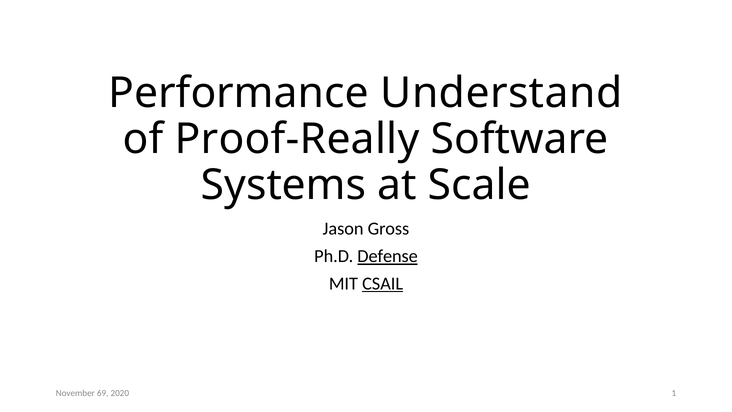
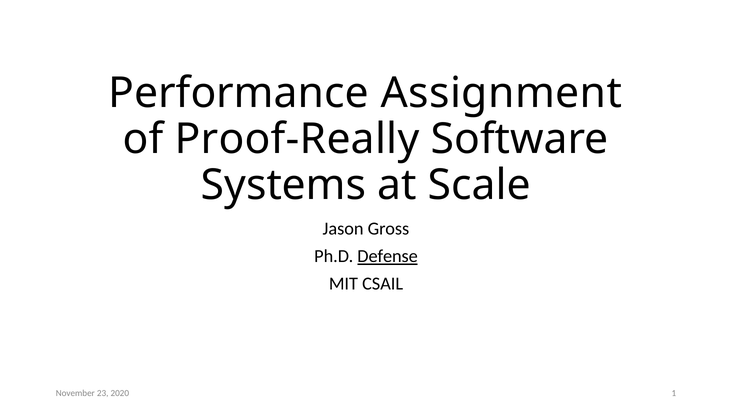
Understand: Understand -> Assignment (501, 93)
CSAIL underline: present -> none (383, 284)
69: 69 -> 23 (103, 393)
